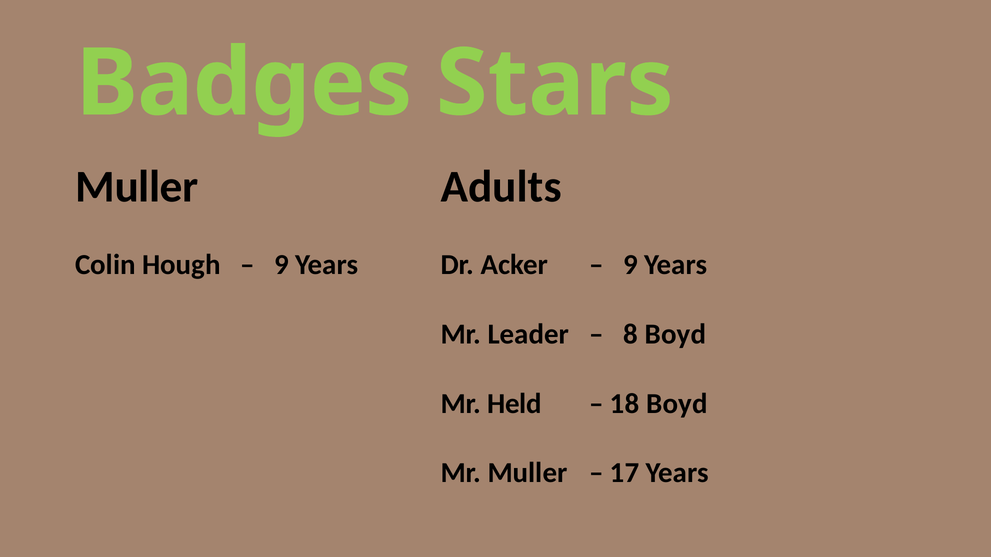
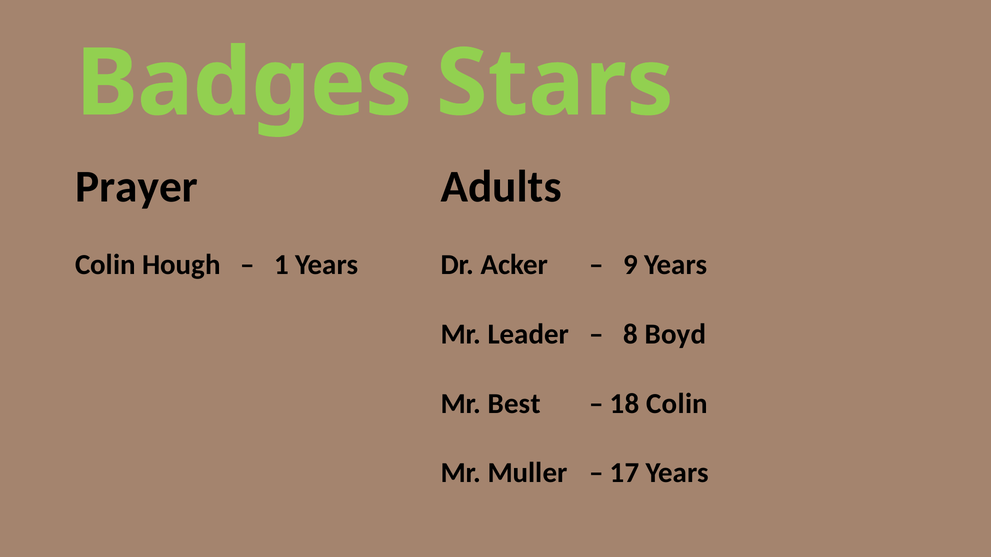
Muller: Muller -> Prayer (137, 187)
9: 9 -> 1 (281, 265)
Held: Held -> Best (514, 404)
18 Boyd: Boyd -> Colin (677, 404)
